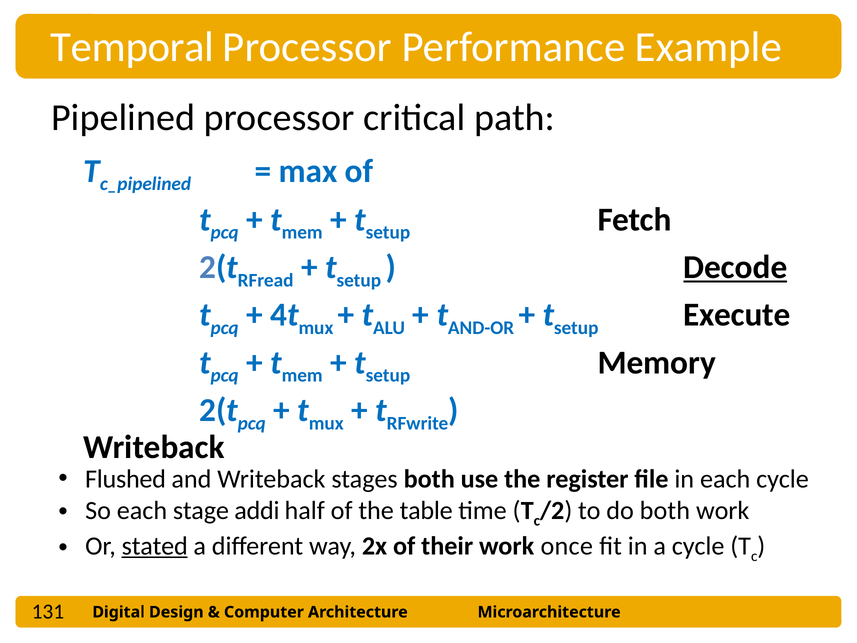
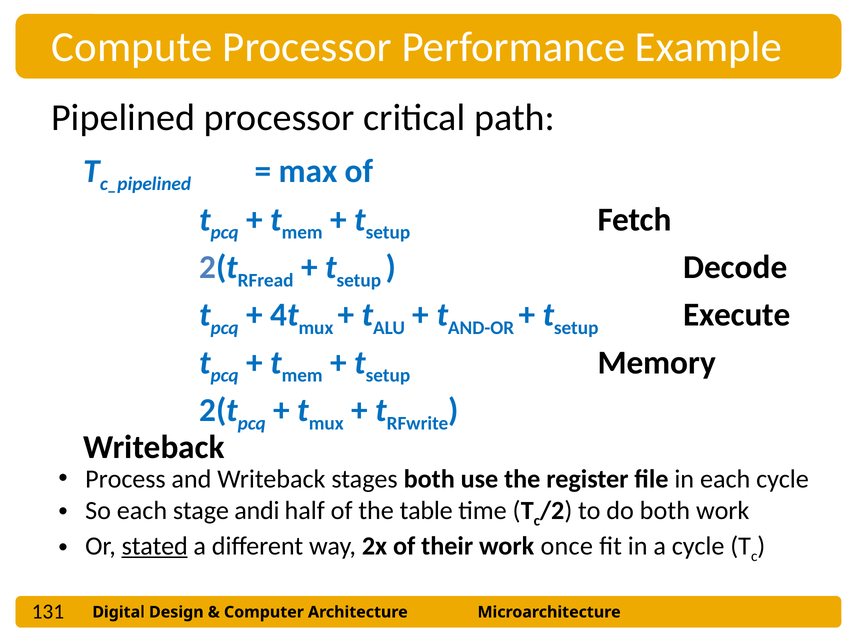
Temporal: Temporal -> Compute (132, 47)
Decode underline: present -> none (735, 267)
Flushed: Flushed -> Process (125, 479)
addi: addi -> andi (257, 510)
